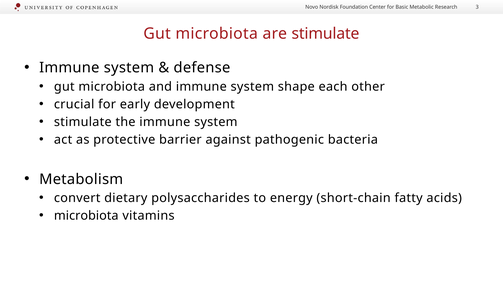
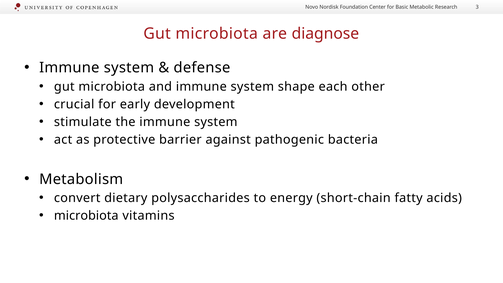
are stimulate: stimulate -> diagnose (325, 34)
